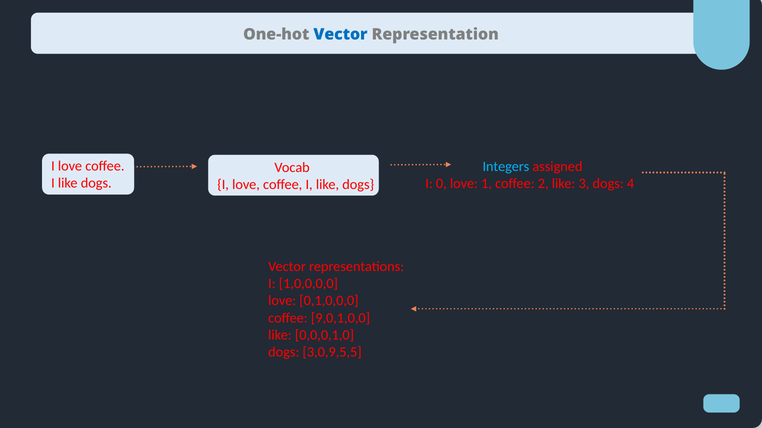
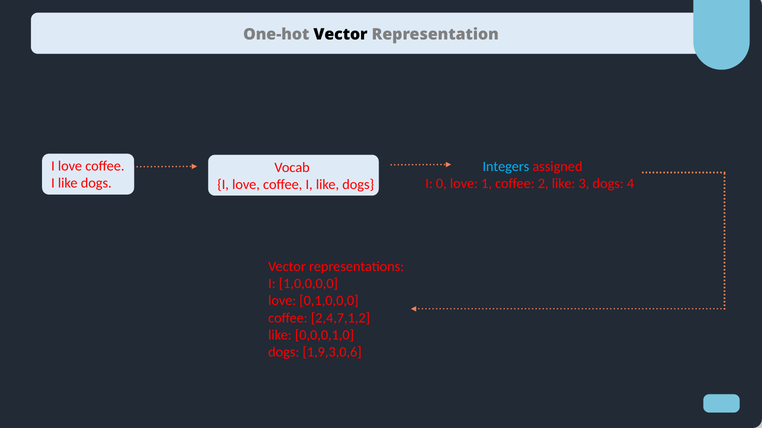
Vector colour: blue -> black (341, 34)
9,0,1,0,0: 9,0,1,0,0 -> 2,4,7,1,2 (340, 318)
3,0,9,5,5: 3,0,9,5,5 -> 1,9,3,0,6 (332, 353)
